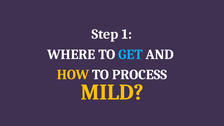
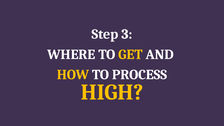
1: 1 -> 3 (127, 34)
GET colour: light blue -> yellow (130, 54)
MILD: MILD -> HIGH (112, 92)
